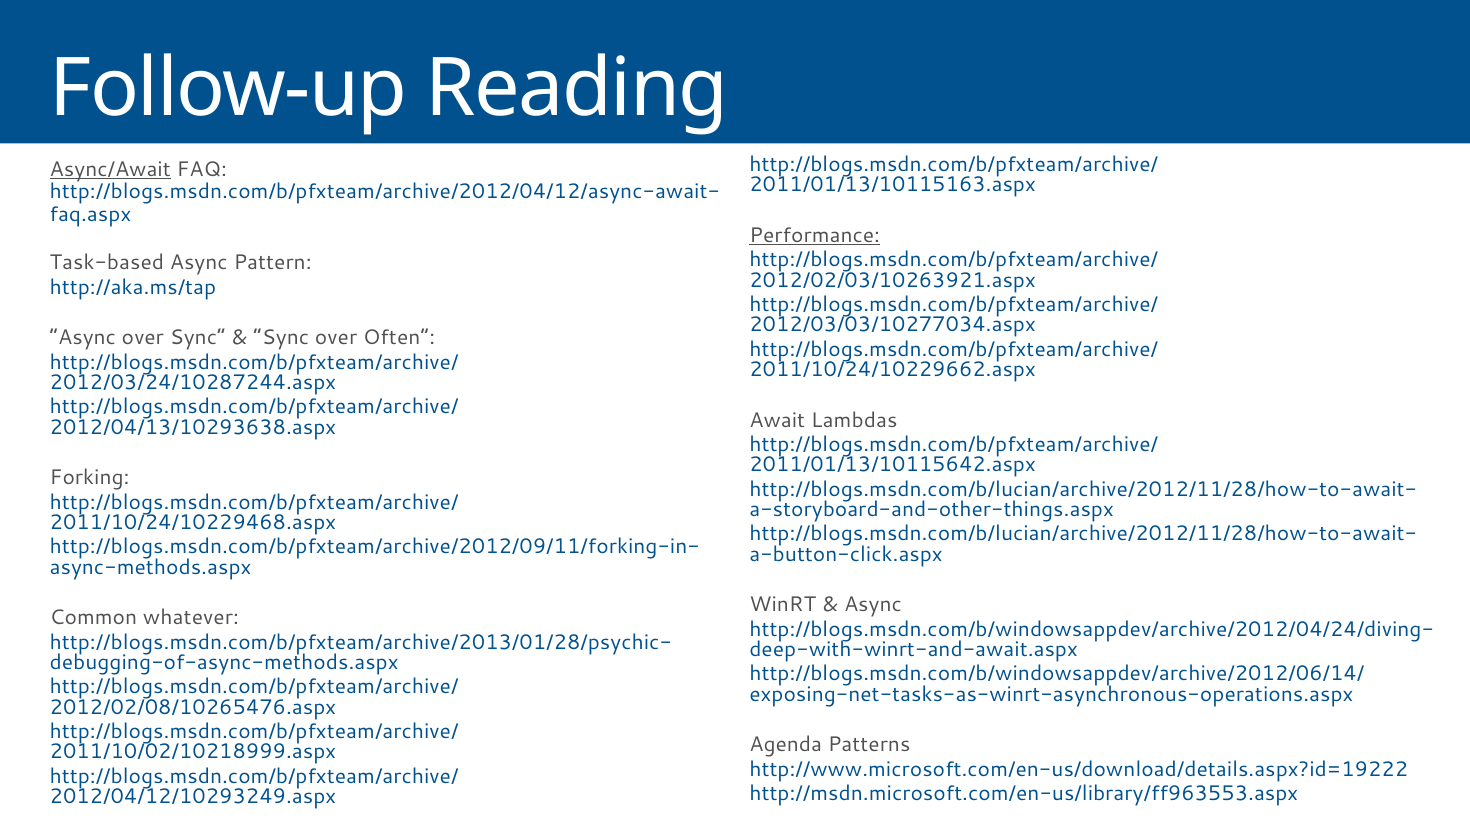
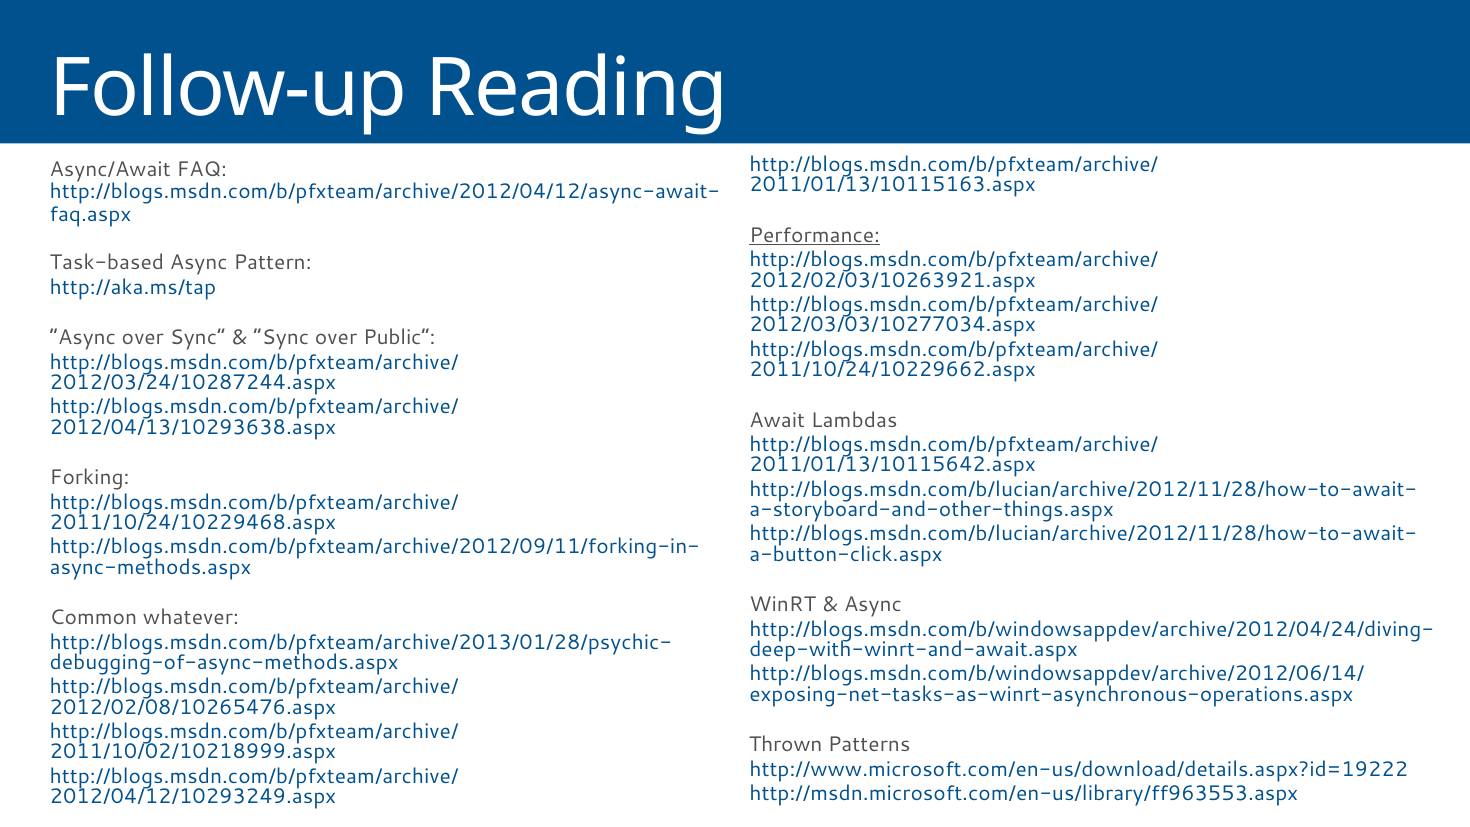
Async/Await underline: present -> none (110, 169)
Often: Often -> Public (399, 338)
Agenda: Agenda -> Thrown (786, 745)
